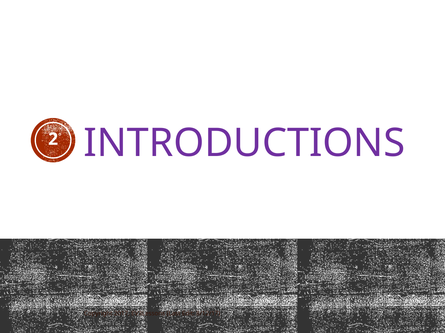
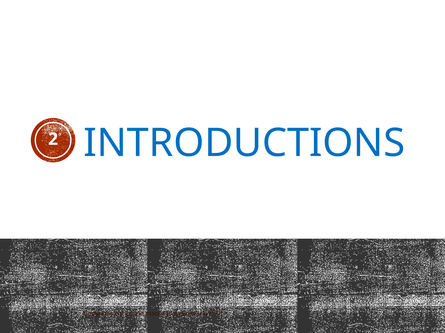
INTRODUCTIONS colour: purple -> blue (244, 144)
